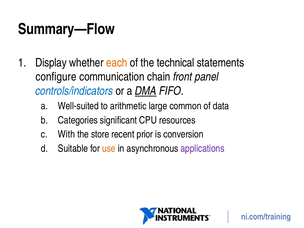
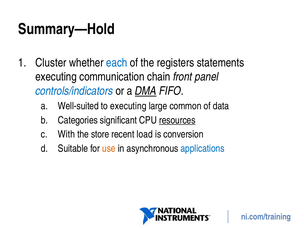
Summary—Flow: Summary—Flow -> Summary—Hold (66, 29)
Display: Display -> Cluster (51, 63)
each colour: orange -> blue (117, 63)
technical: technical -> registers (176, 63)
configure: configure -> executing (56, 77)
to arithmetic: arithmetic -> executing (128, 106)
resources underline: none -> present (177, 120)
prior: prior -> load (145, 134)
applications colour: purple -> blue (203, 149)
